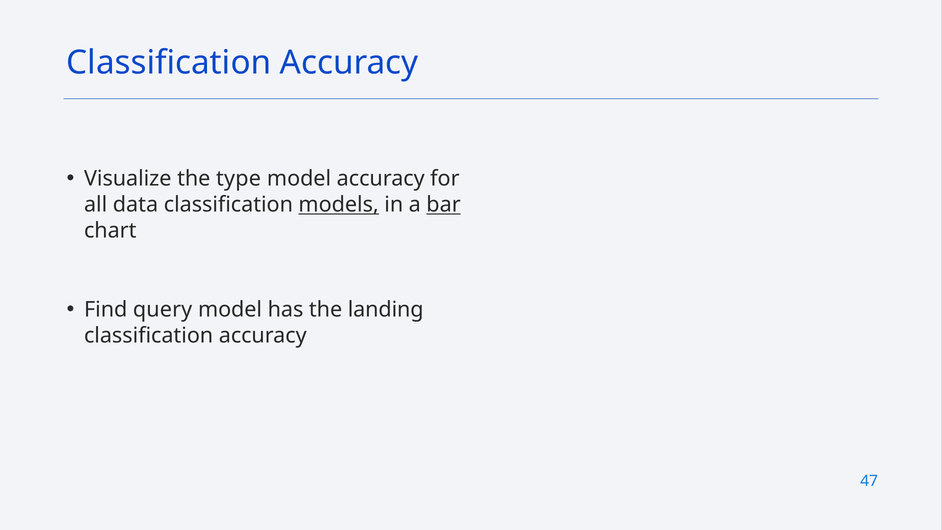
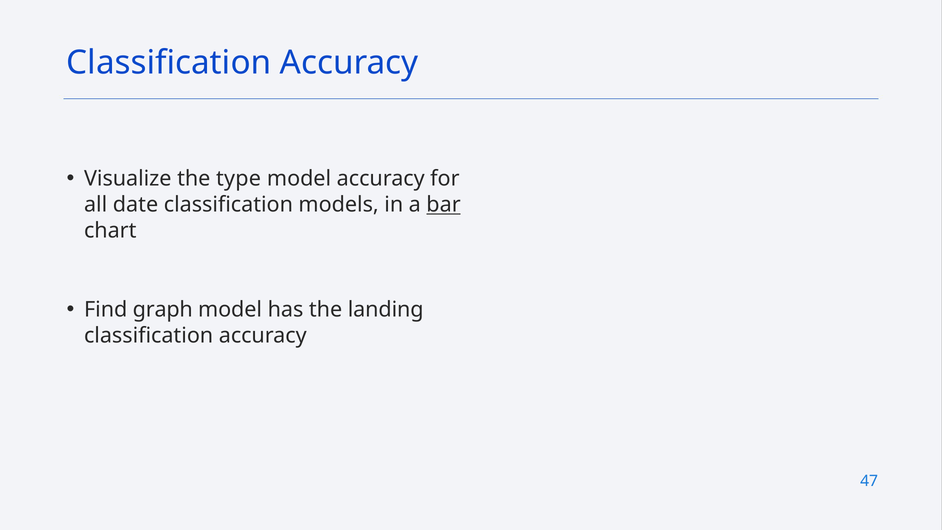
data: data -> date (135, 205)
models underline: present -> none (339, 205)
query: query -> graph (163, 310)
